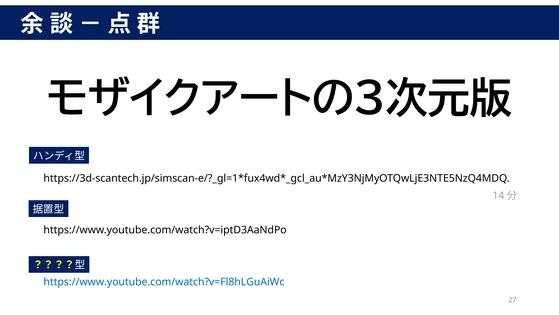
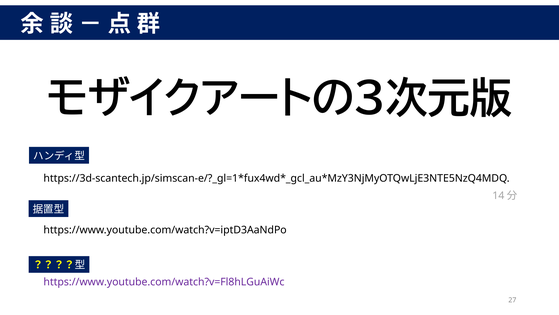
https://www.youtube.com/watch?v=Fl8hLGuAiWc colour: blue -> purple (164, 282)
